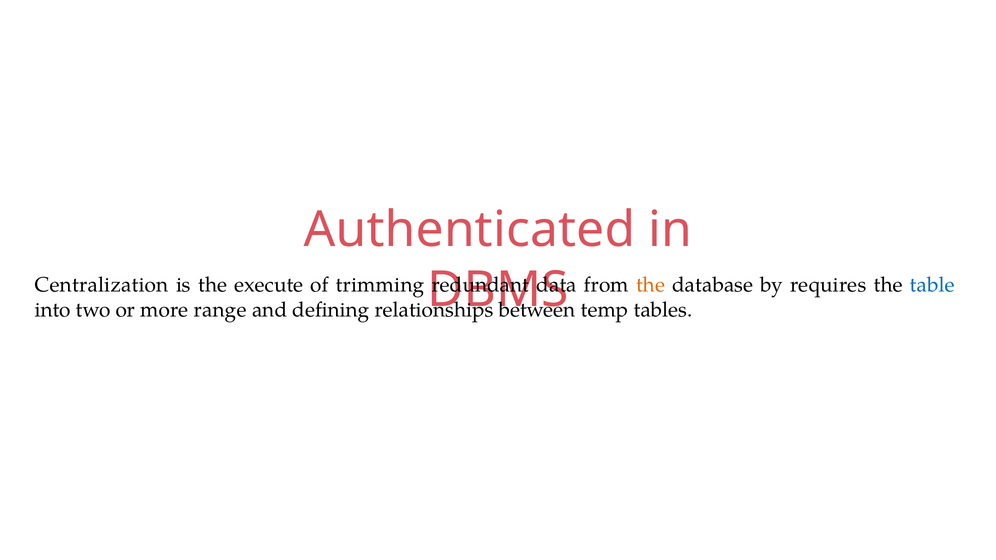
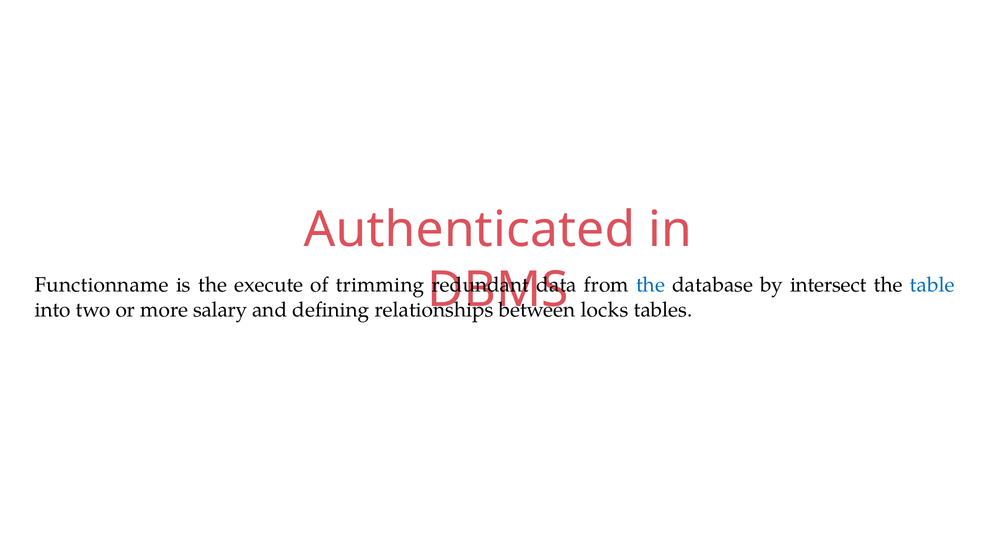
Centralization: Centralization -> Functionname (102, 285)
the colour: orange -> blue (651, 285)
requires: requires -> intersect (828, 285)
range: range -> salary (220, 310)
temp: temp -> locks (604, 310)
